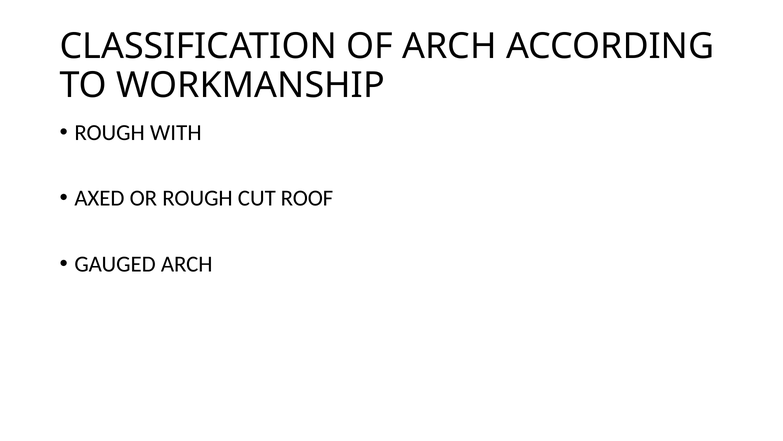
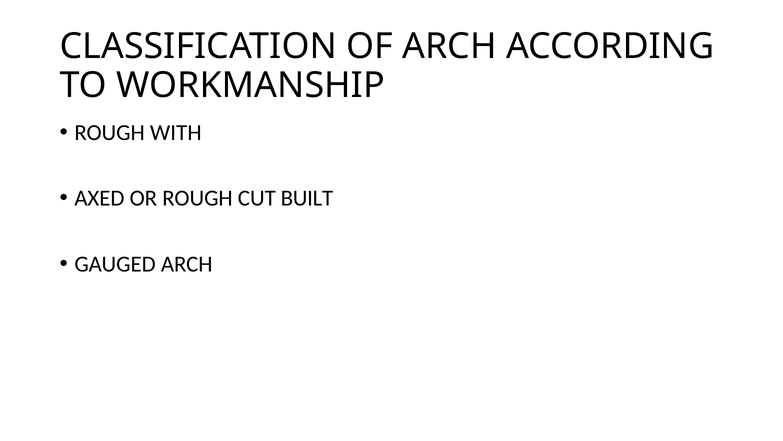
ROOF: ROOF -> BUILT (307, 198)
